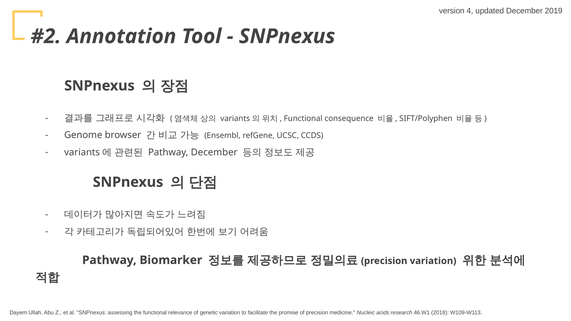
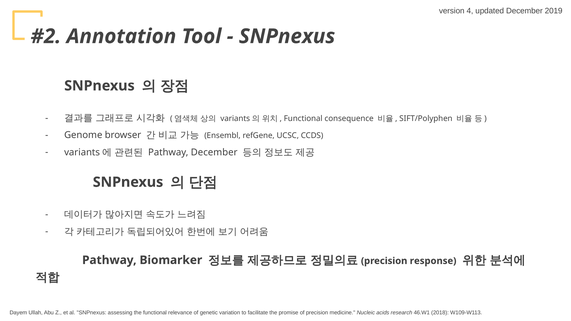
precision variation: variation -> response (433, 261)
